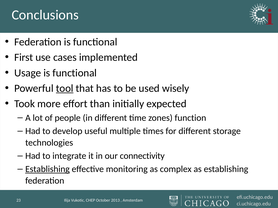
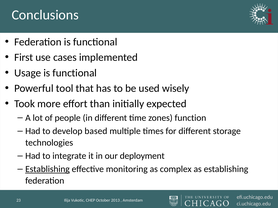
tool underline: present -> none (65, 88)
useful: useful -> based (96, 131)
connectivity: connectivity -> deployment (142, 156)
